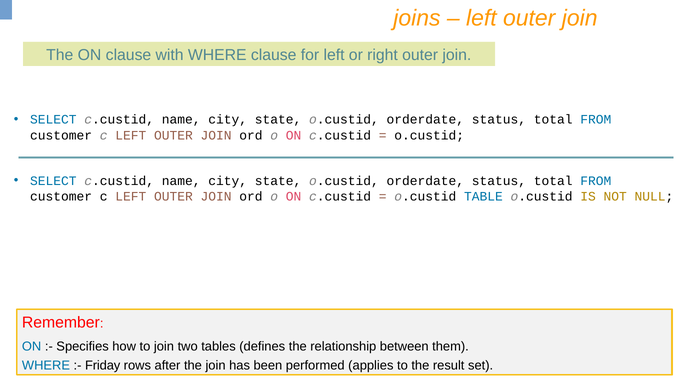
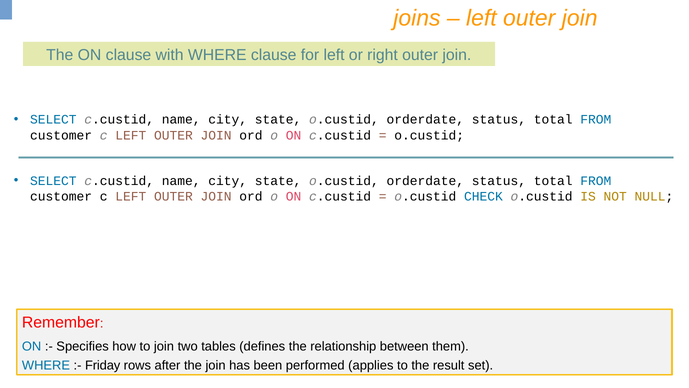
TABLE: TABLE -> CHECK (483, 196)
